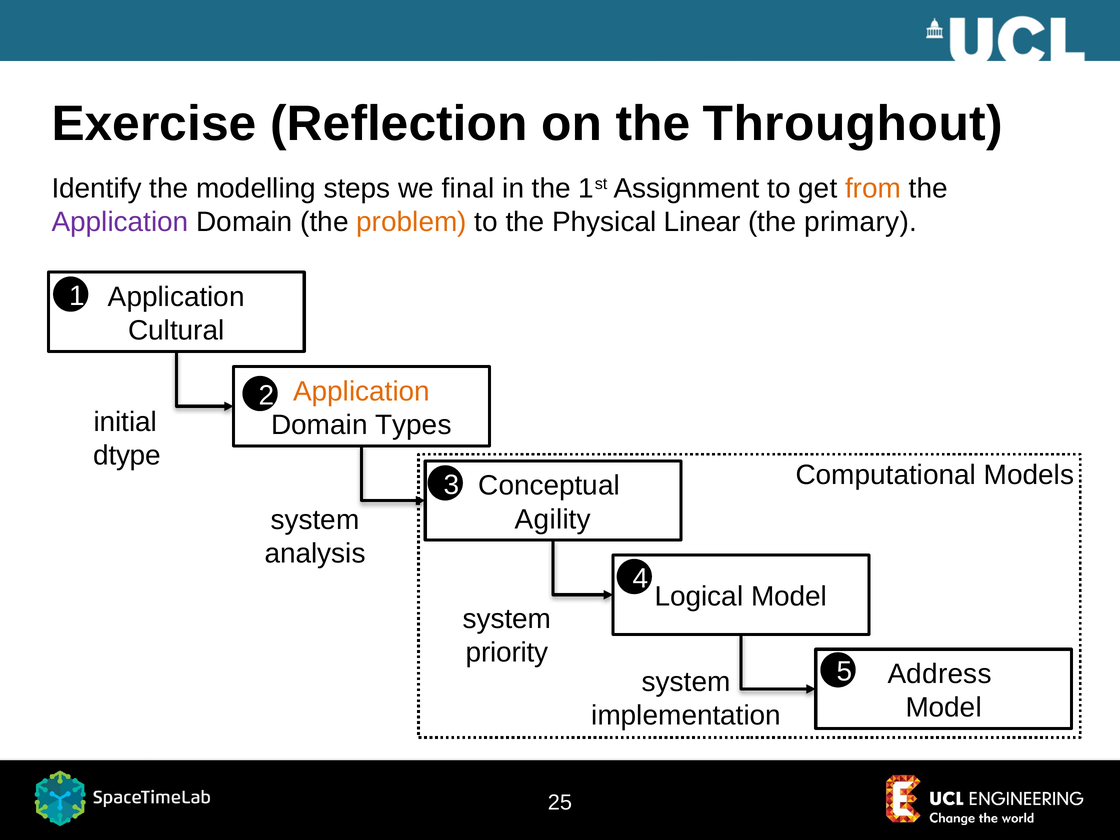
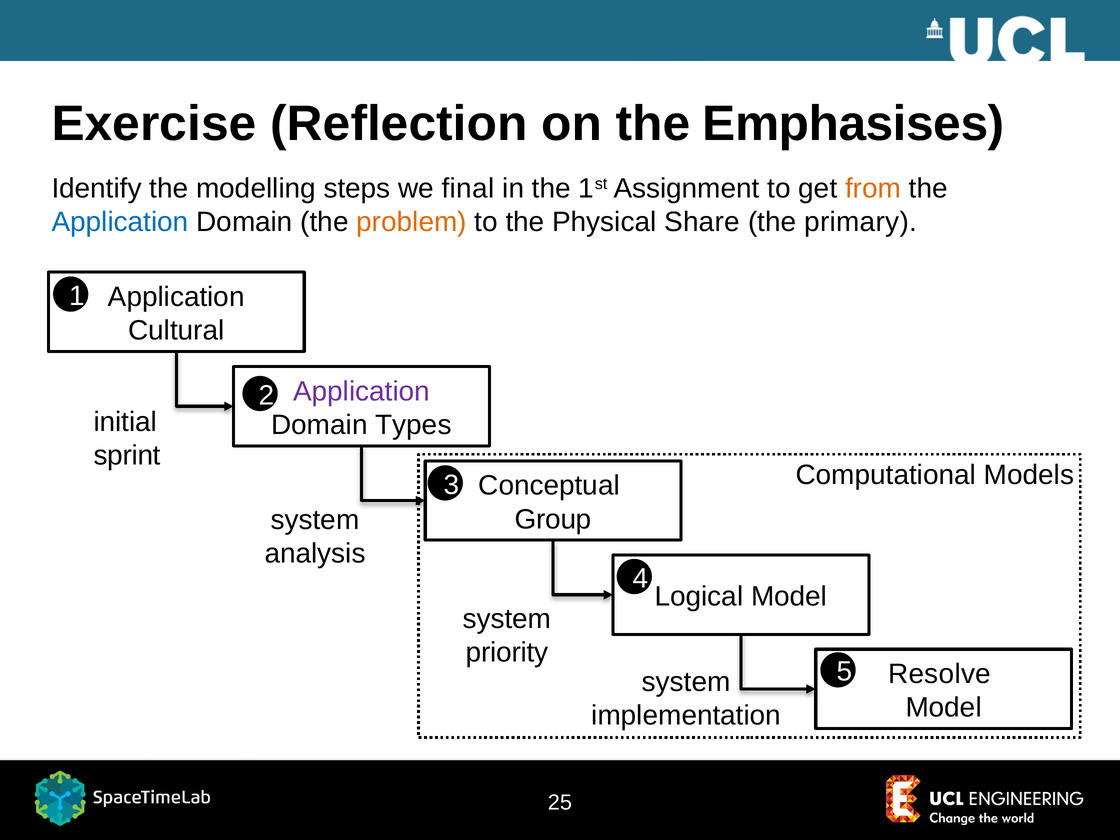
Throughout: Throughout -> Emphasises (853, 124)
Application colour: purple -> blue (120, 222)
Linear: Linear -> Share (702, 222)
Application colour: orange -> purple (362, 391)
dtype: dtype -> sprint (127, 456)
Agility: Agility -> Group (553, 519)
Address: Address -> Resolve (940, 674)
